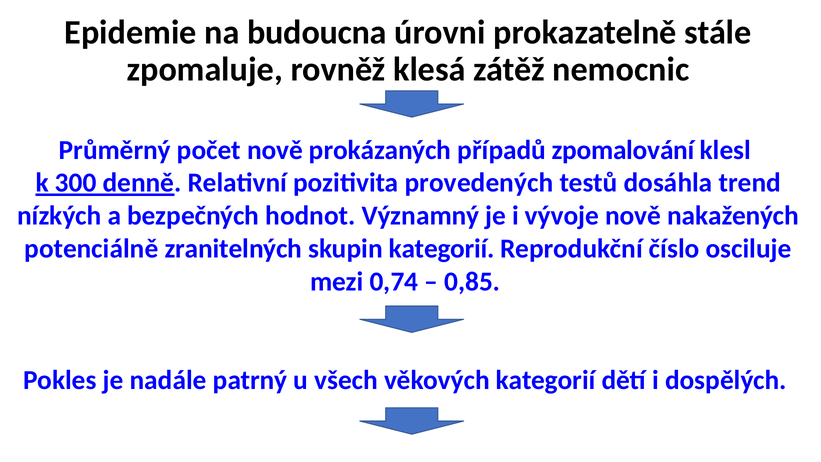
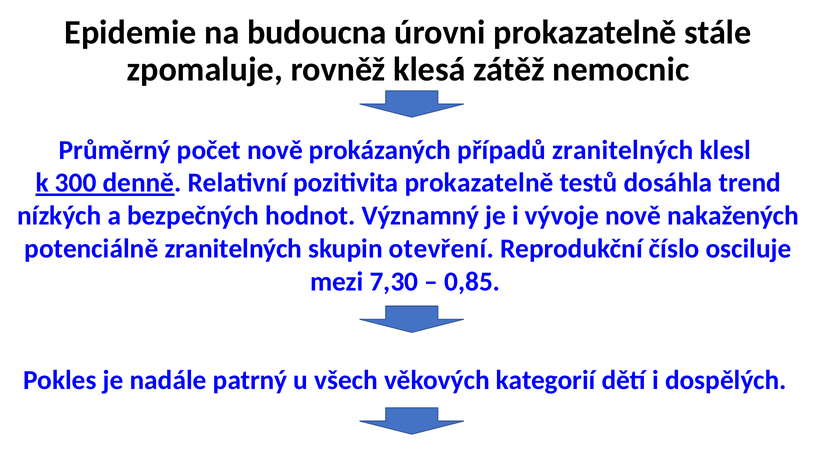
případů zpomalování: zpomalování -> zranitelných (623, 150)
pozitivita provedených: provedených -> prokazatelně (479, 183)
skupin kategorií: kategorií -> otevření (441, 249)
0,74: 0,74 -> 7,30 (394, 281)
